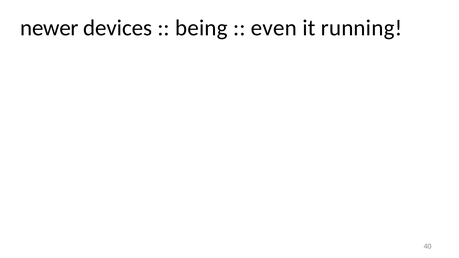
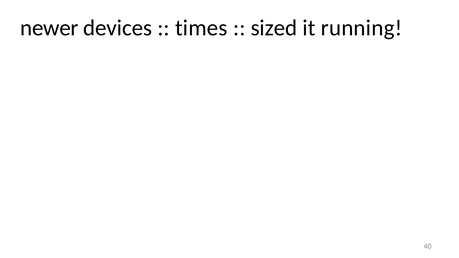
being: being -> times (201, 28)
even: even -> sized (274, 28)
